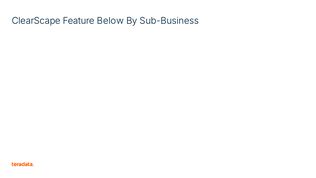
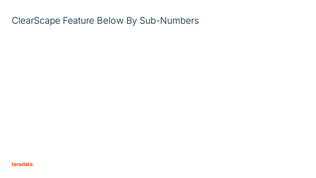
Sub-Business: Sub-Business -> Sub-Numbers (169, 21)
